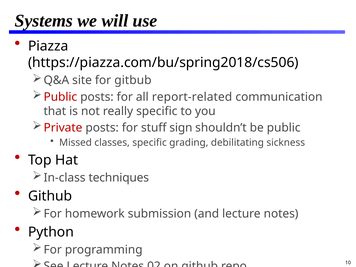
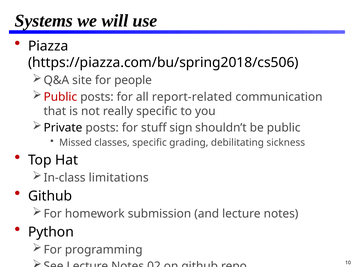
gitbub: gitbub -> people (133, 80)
Private colour: red -> black (63, 128)
techniques: techniques -> limitations (119, 178)
